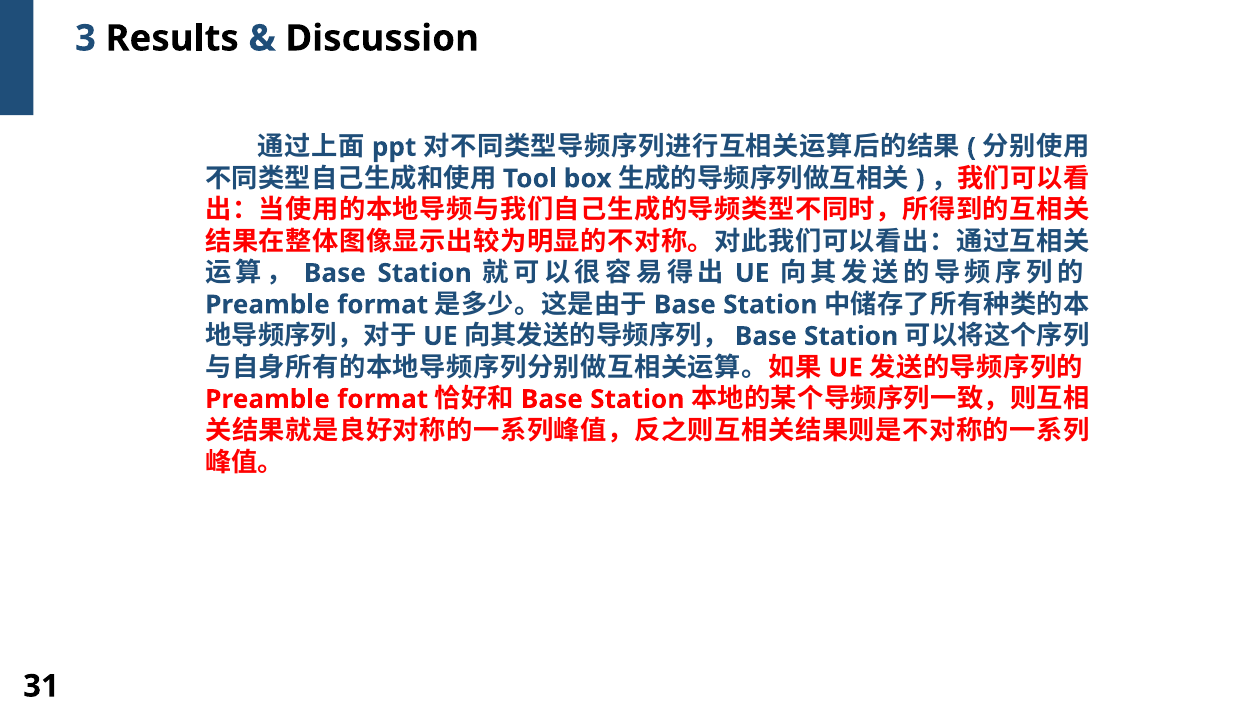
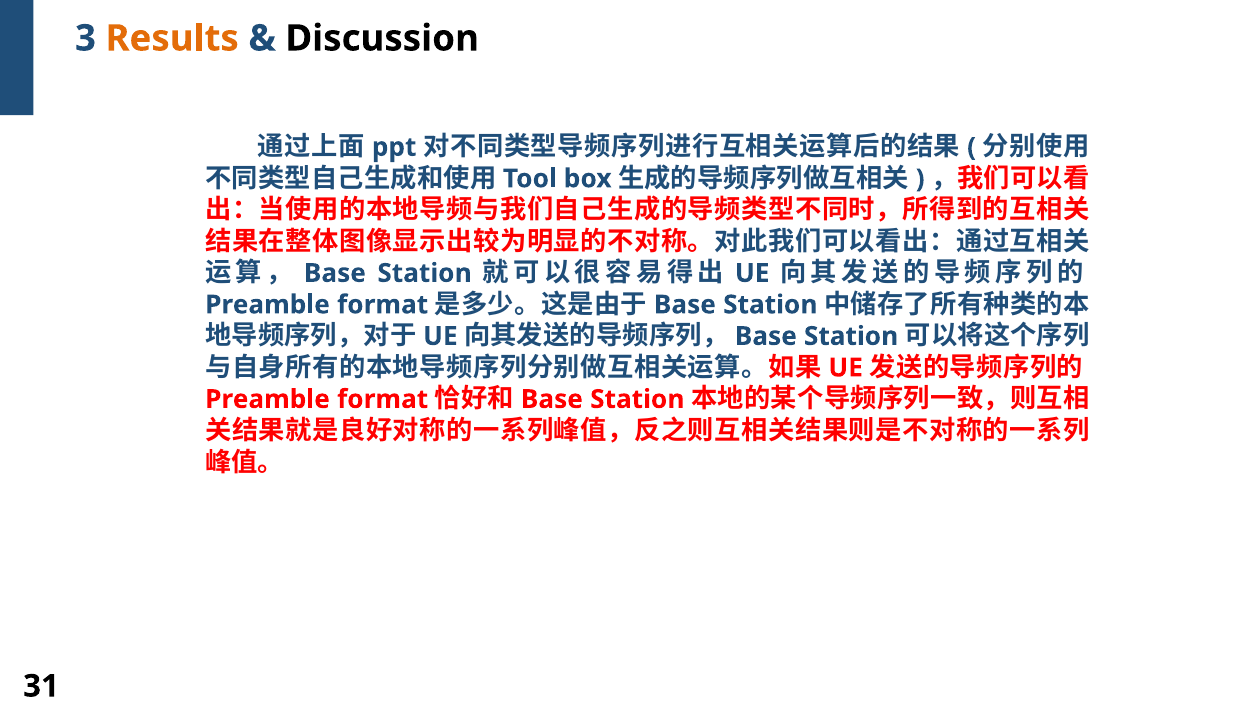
Results colour: black -> orange (172, 38)
